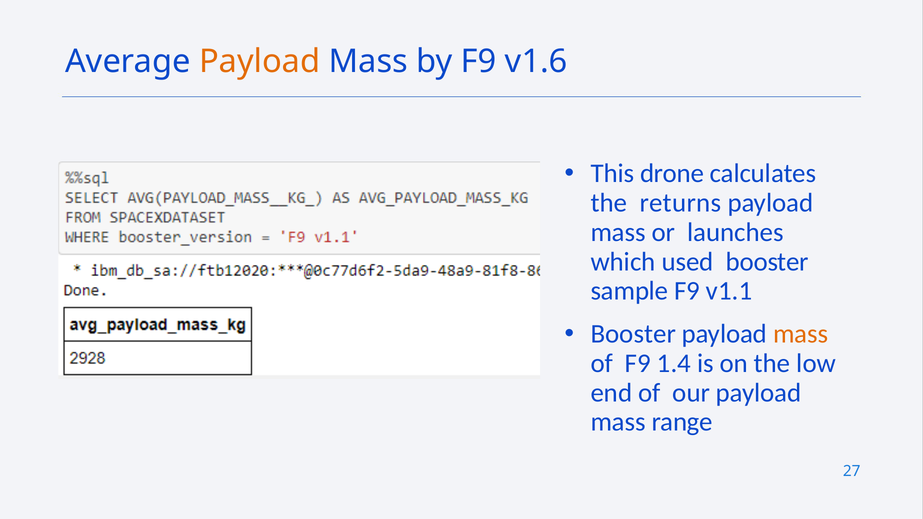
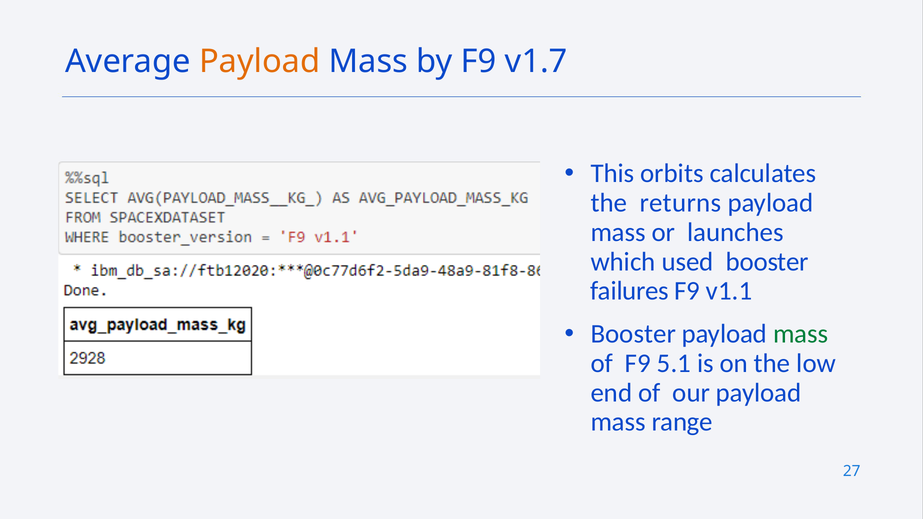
v1.6: v1.6 -> v1.7 (536, 62)
drone: drone -> orbits (672, 174)
sample: sample -> failures (630, 291)
mass colour: orange -> green (801, 334)
1.4: 1.4 -> 5.1 (674, 363)
